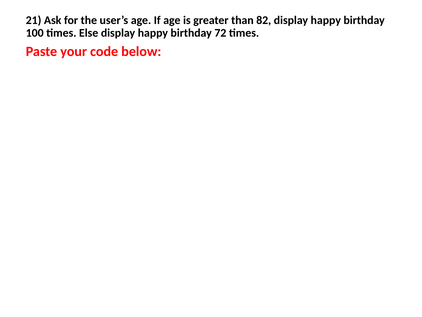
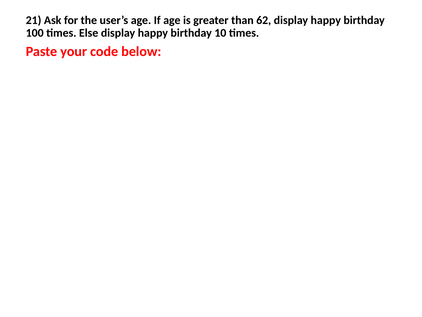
82: 82 -> 62 (264, 20)
72: 72 -> 10 (220, 33)
